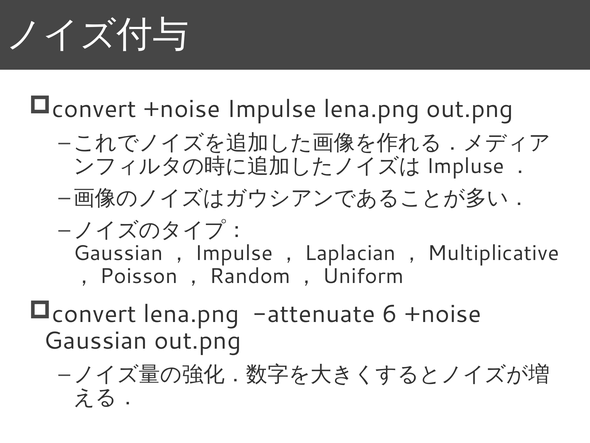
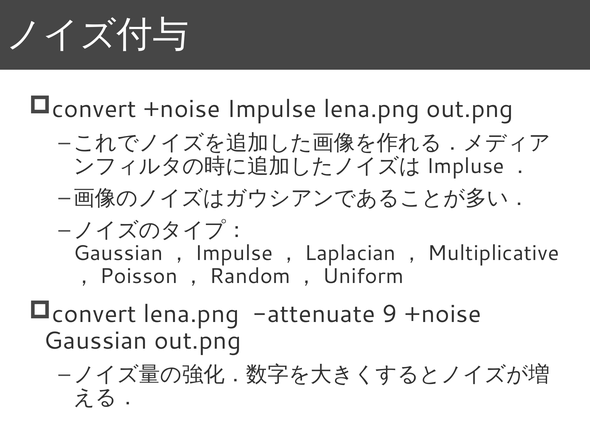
6: 6 -> 9 (390, 314)
